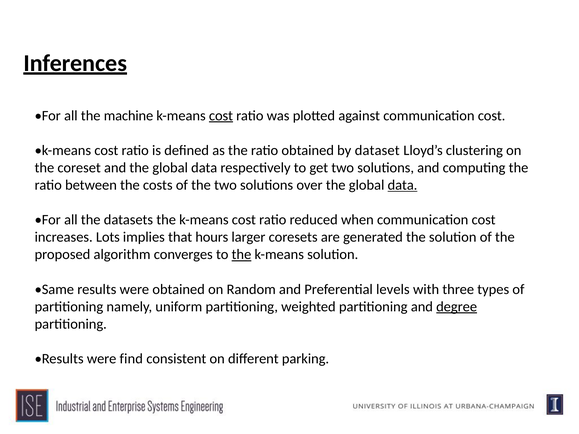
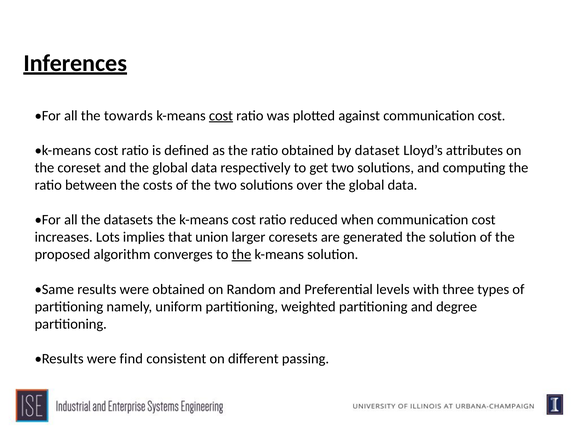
machine: machine -> towards (128, 116)
clustering: clustering -> attributes (474, 150)
data underline: present -> none (403, 185)
hours: hours -> union (212, 237)
degree underline: present -> none (457, 307)
parking: parking -> passing (305, 359)
